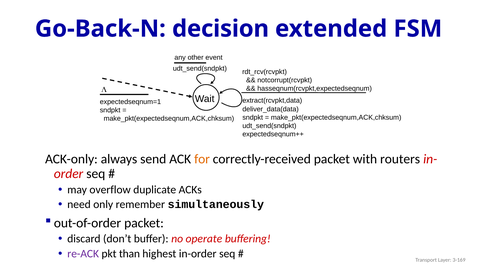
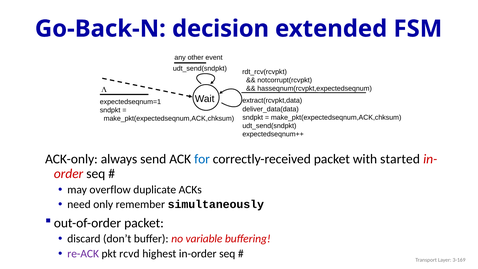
for colour: orange -> blue (202, 159)
routers: routers -> started (400, 159)
operate: operate -> variable (204, 239)
than: than -> rcvd (129, 254)
